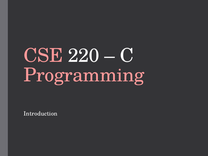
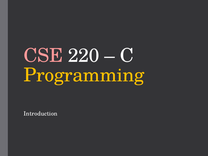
Programming colour: pink -> yellow (84, 75)
